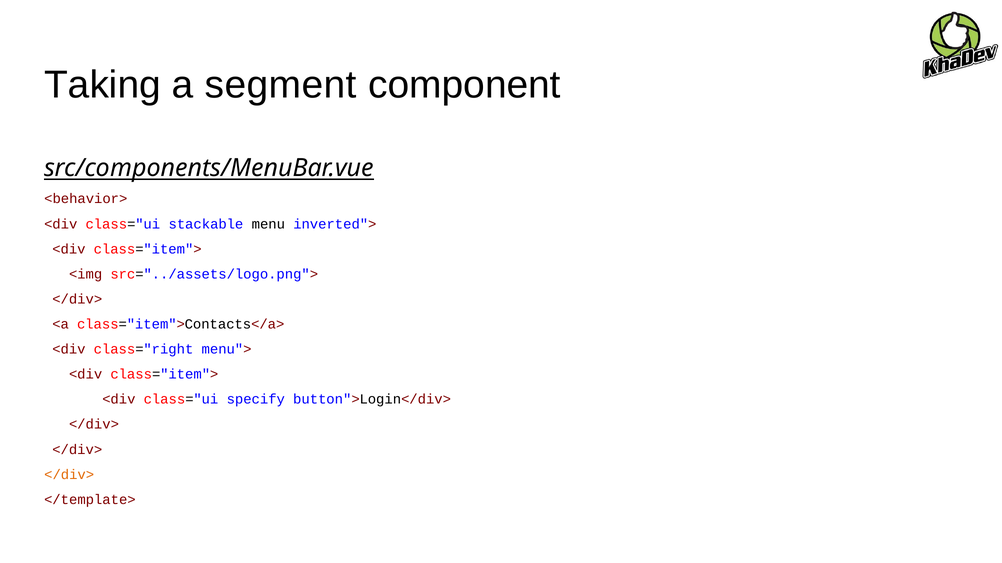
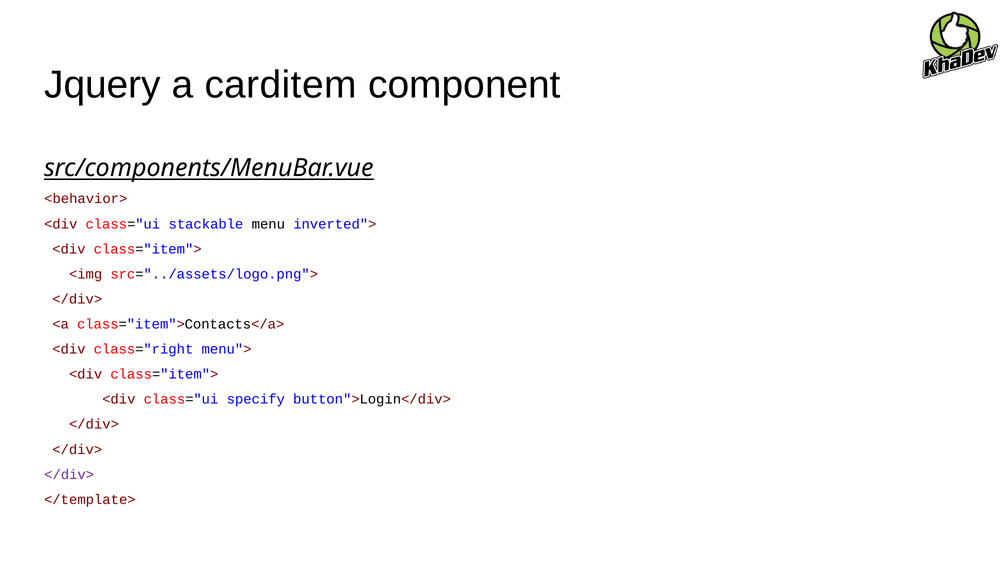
Taking: Taking -> Jquery (103, 85)
segment: segment -> carditem (281, 85)
</div> colour: orange -> purple (69, 475)
